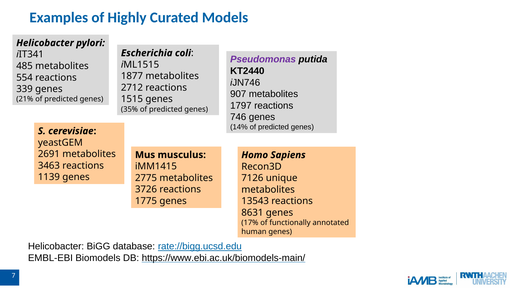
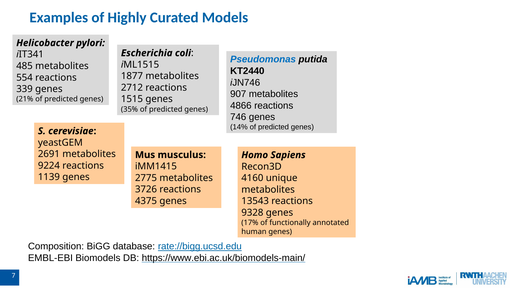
Pseudomonas colour: purple -> blue (263, 60)
1797: 1797 -> 4866 (241, 106)
3463: 3463 -> 9224 (49, 166)
7126: 7126 -> 4160 (252, 178)
1775: 1775 -> 4375 (146, 201)
8631: 8631 -> 9328 (252, 213)
Helicobacter: Helicobacter -> Composition (56, 247)
